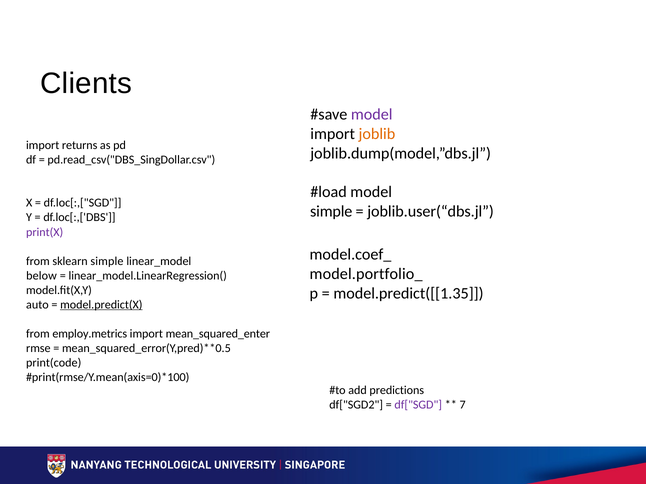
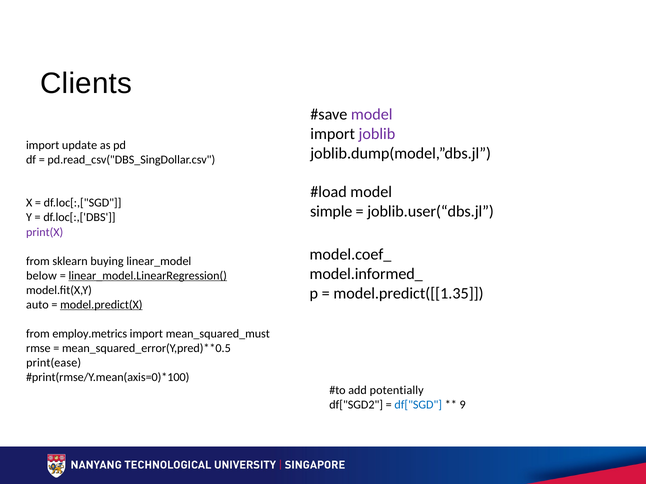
joblib colour: orange -> purple (377, 134)
returns: returns -> update (80, 145)
sklearn simple: simple -> buying (107, 261)
model.portfolio_: model.portfolio_ -> model.informed_ (366, 274)
linear_model.LinearRegression( underline: none -> present (148, 276)
mean_squared_enter: mean_squared_enter -> mean_squared_must (218, 334)
print(code: print(code -> print(ease (54, 363)
predictions: predictions -> potentially (397, 390)
df["SGD colour: purple -> blue (418, 405)
7: 7 -> 9 (463, 405)
